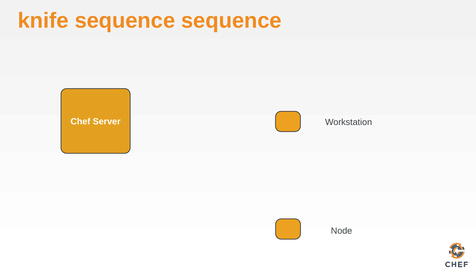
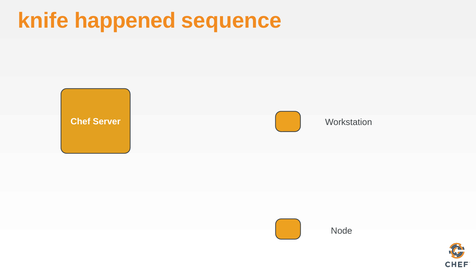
knife sequence: sequence -> happened (125, 21)
